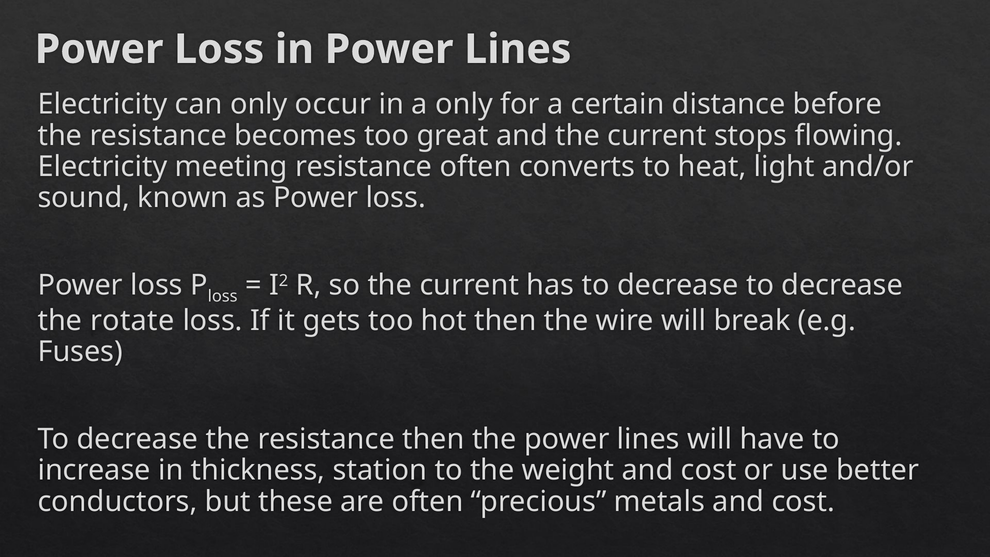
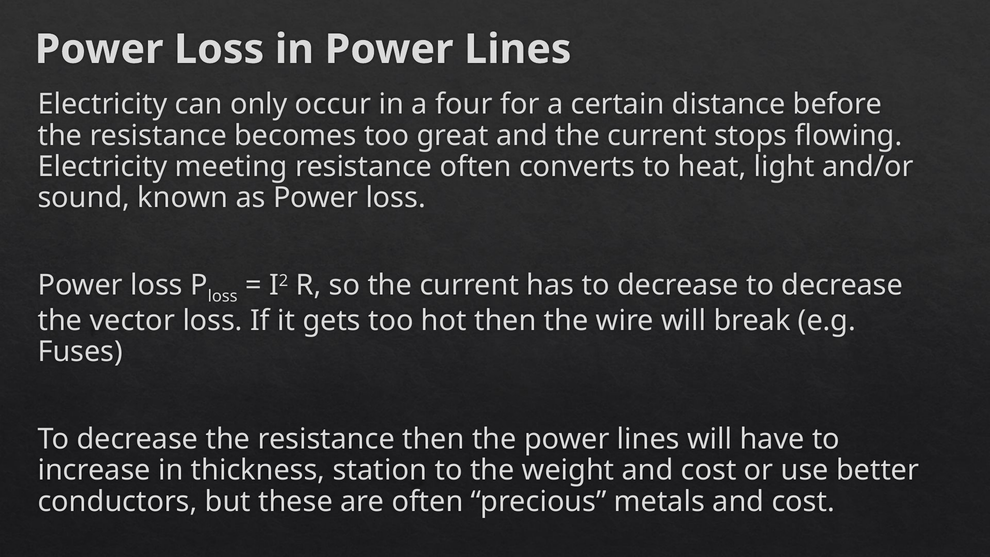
a only: only -> four (464, 104)
rotate: rotate -> vector (132, 321)
